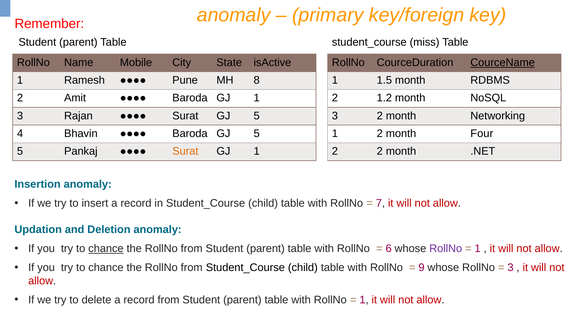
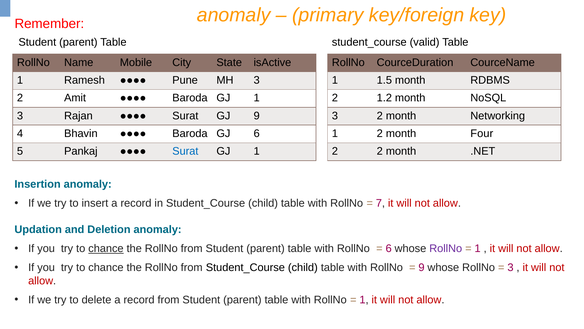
miss: miss -> valid (425, 42)
CourceName underline: present -> none (503, 62)
MH 8: 8 -> 3 (257, 80)
Surat GJ 5: 5 -> 9 (257, 116)
Baroda GJ 5: 5 -> 6 (257, 133)
Surat colour: orange -> blue (185, 151)
